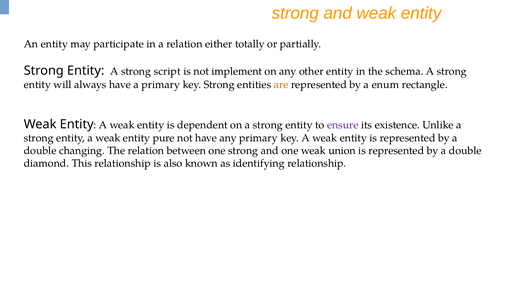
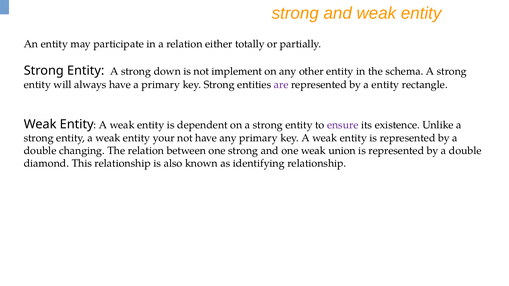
script: script -> down (167, 72)
are colour: orange -> purple (281, 85)
a enum: enum -> entity (385, 85)
pure: pure -> your (164, 138)
